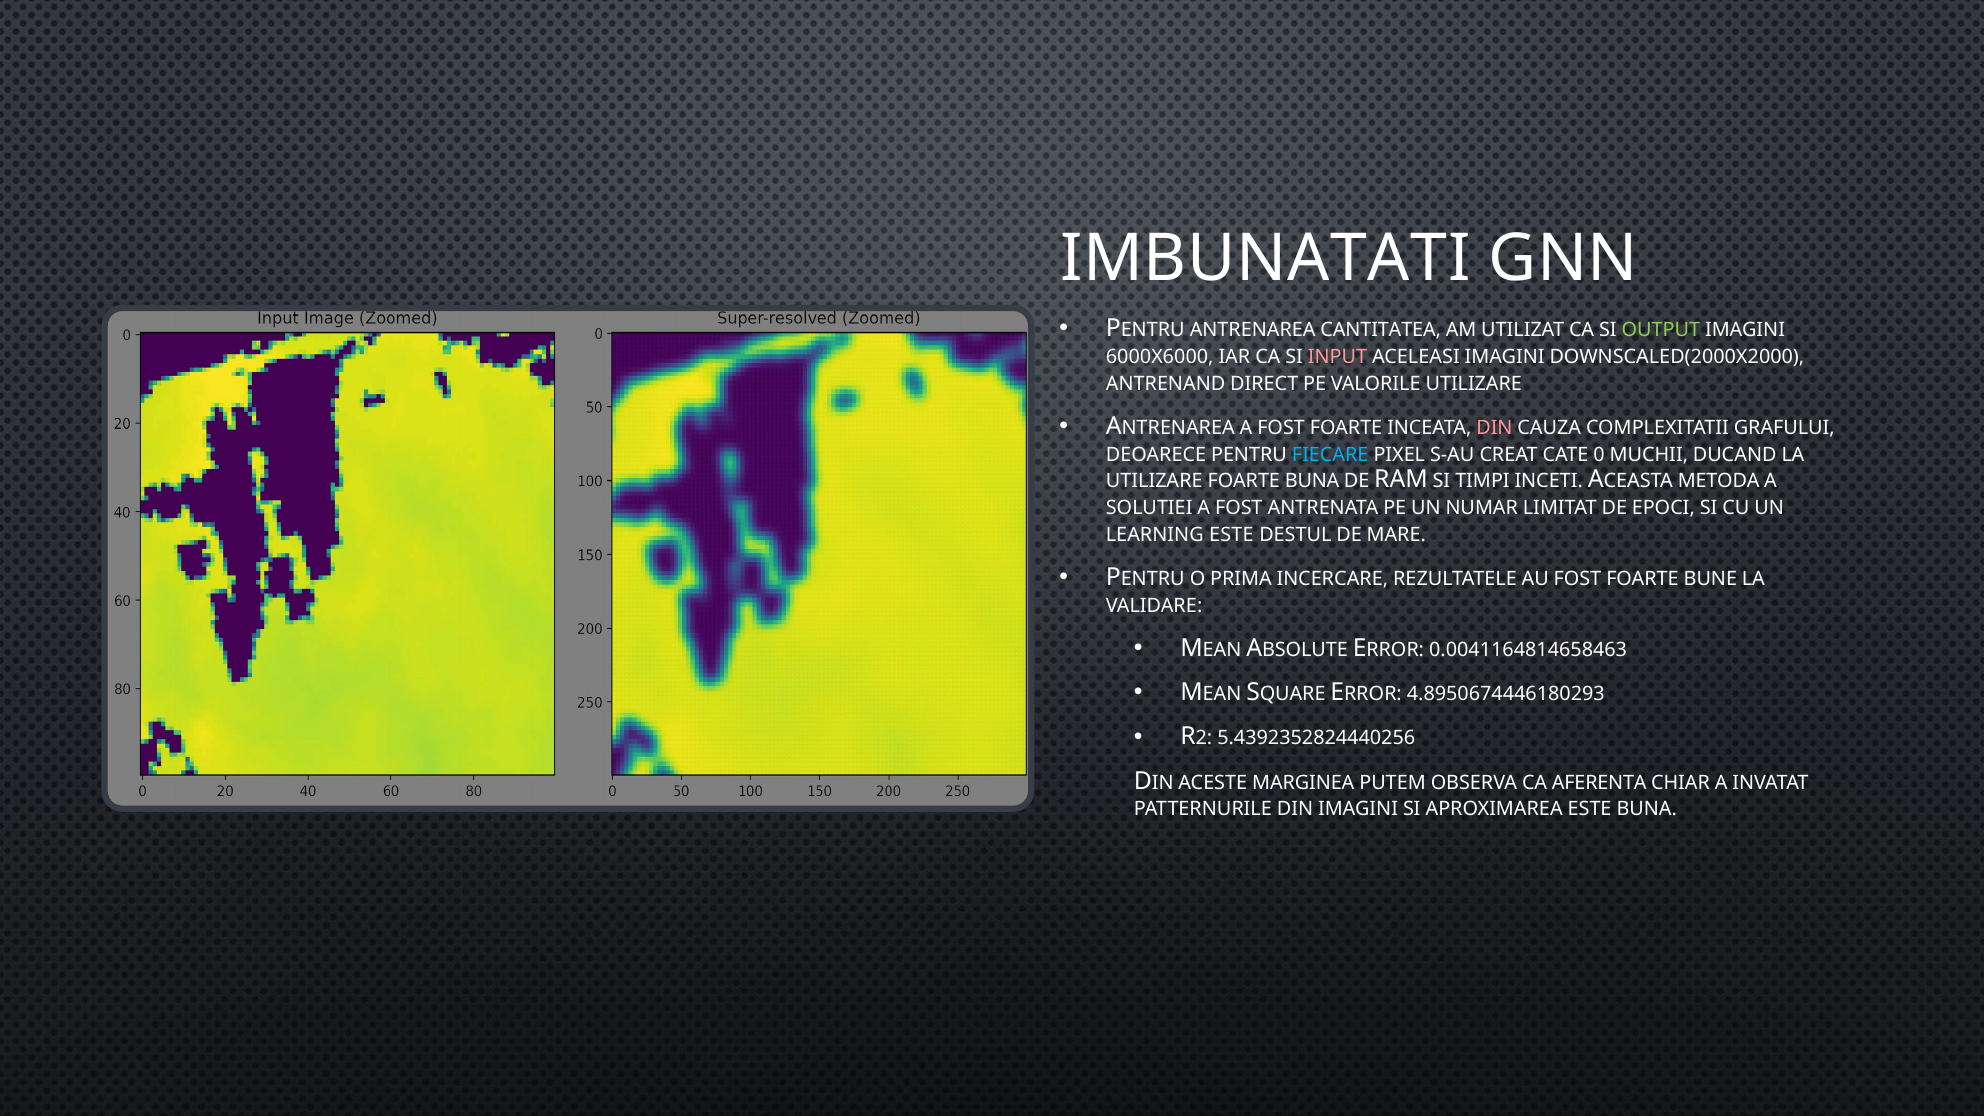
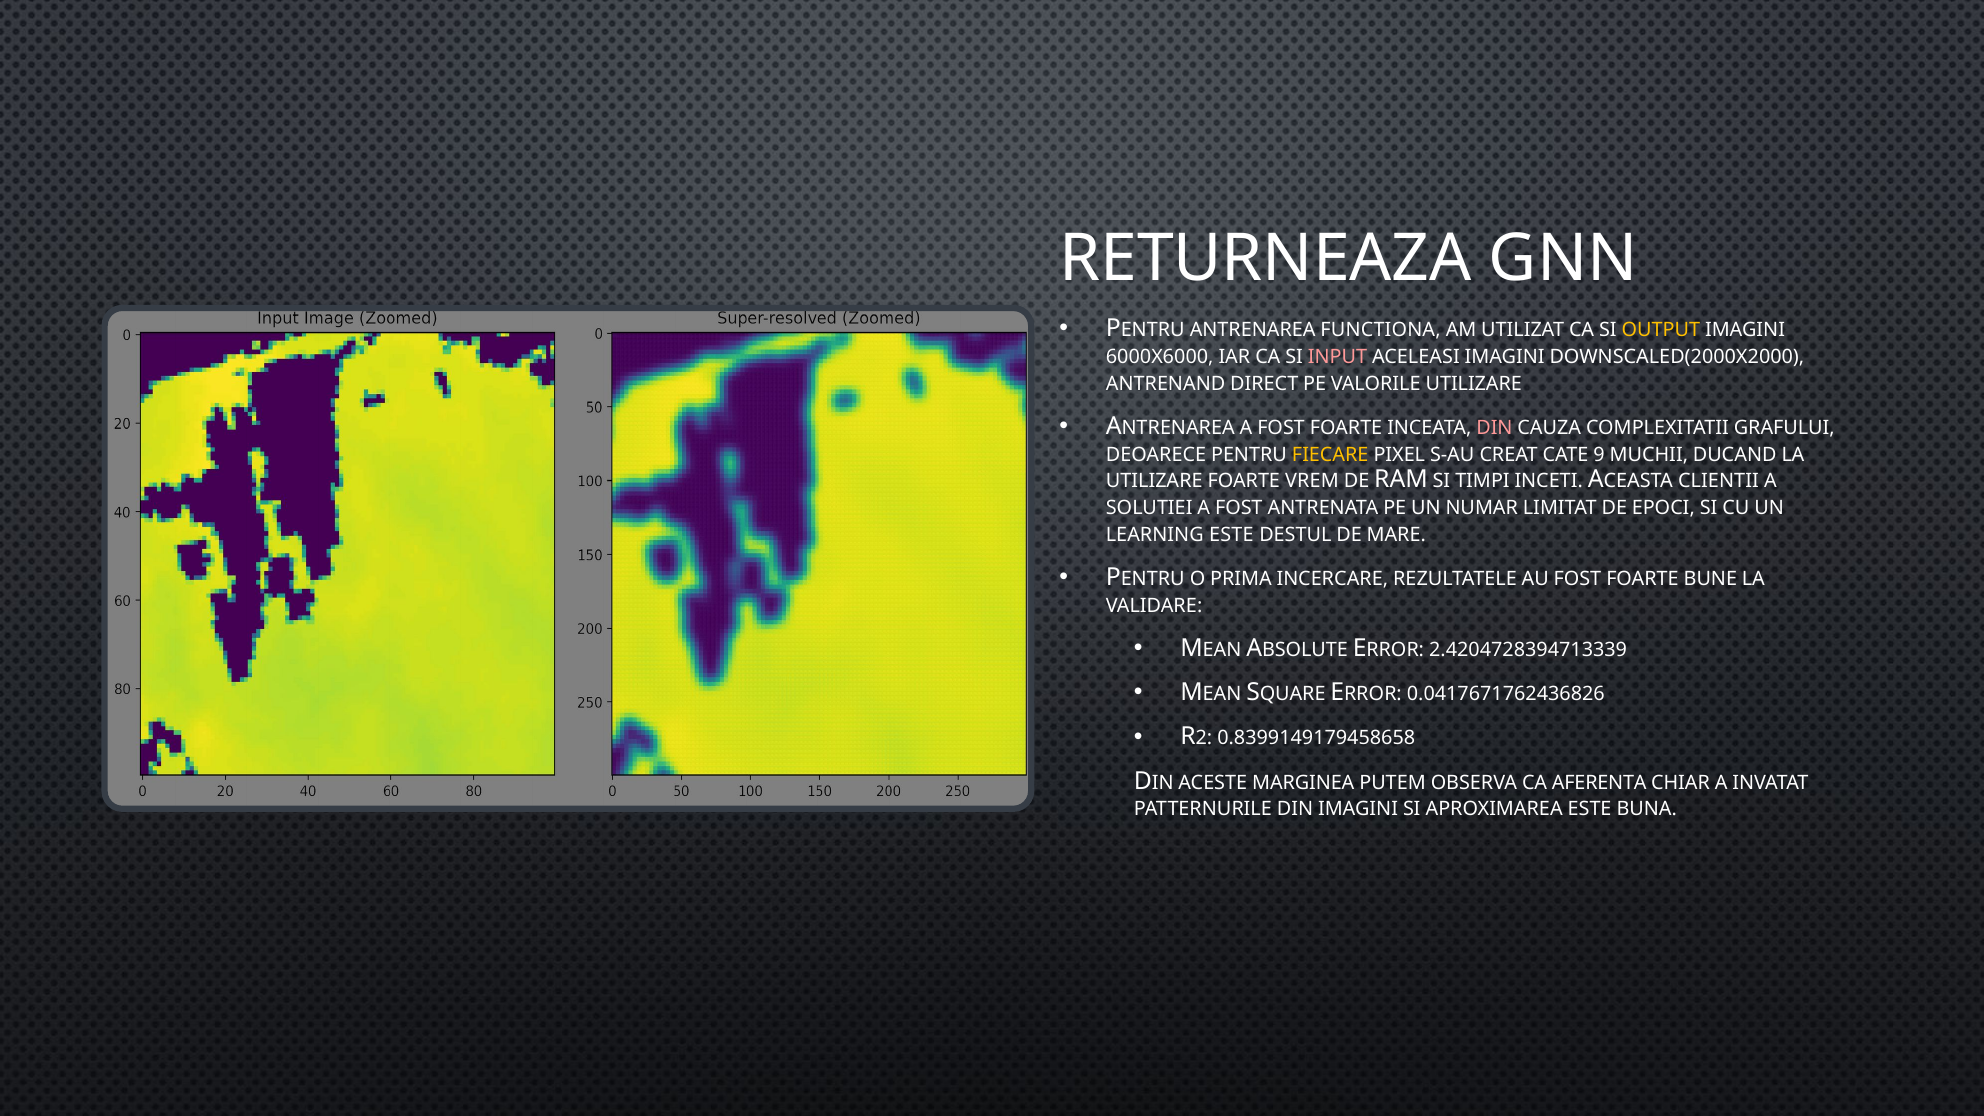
IMBUNATATI: IMBUNATATI -> RETURNEAZA (1266, 259)
CANTITATEA: CANTITATEA -> FUNCTIONA (1381, 330)
OUTPUT colour: light green -> yellow (1661, 330)
FIECARE colour: light blue -> yellow (1330, 455)
0: 0 -> 9 (1599, 455)
FOARTE BUNA: BUNA -> VREM (1312, 481)
METODA: METODA -> CLIENTII (1718, 481)
0.0041164814658463: 0.0041164814658463 -> 2.4204728394713339 (1528, 650)
4.8950674446180293: 4.8950674446180293 -> 0.0417671762436826 (1506, 694)
5.4392352824440256: 5.4392352824440256 -> 0.8399149179458658 (1316, 738)
